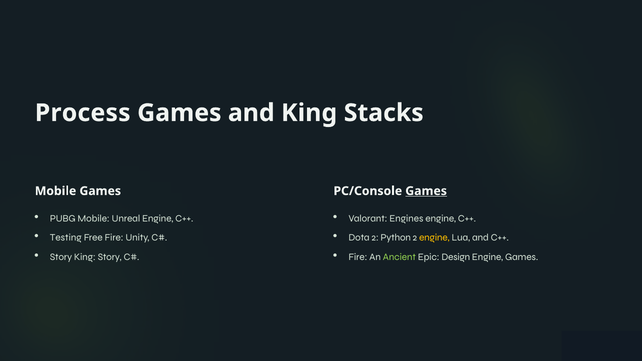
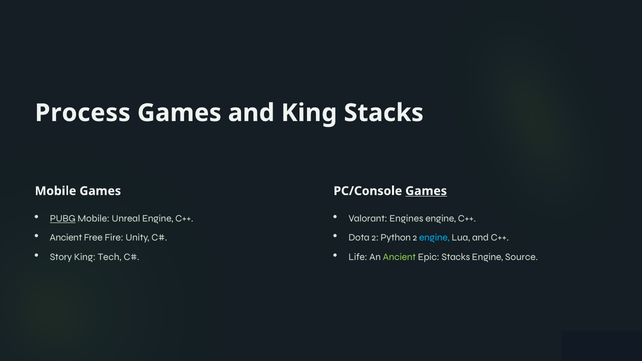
PUBG underline: none -> present (63, 218)
Testing: Testing -> Ancient (66, 238)
engine colour: yellow -> light blue (434, 238)
King Story: Story -> Tech (110, 257)
Fire: Fire -> Life (358, 257)
Epic Design: Design -> Stacks (456, 257)
Engine Games: Games -> Source (522, 257)
